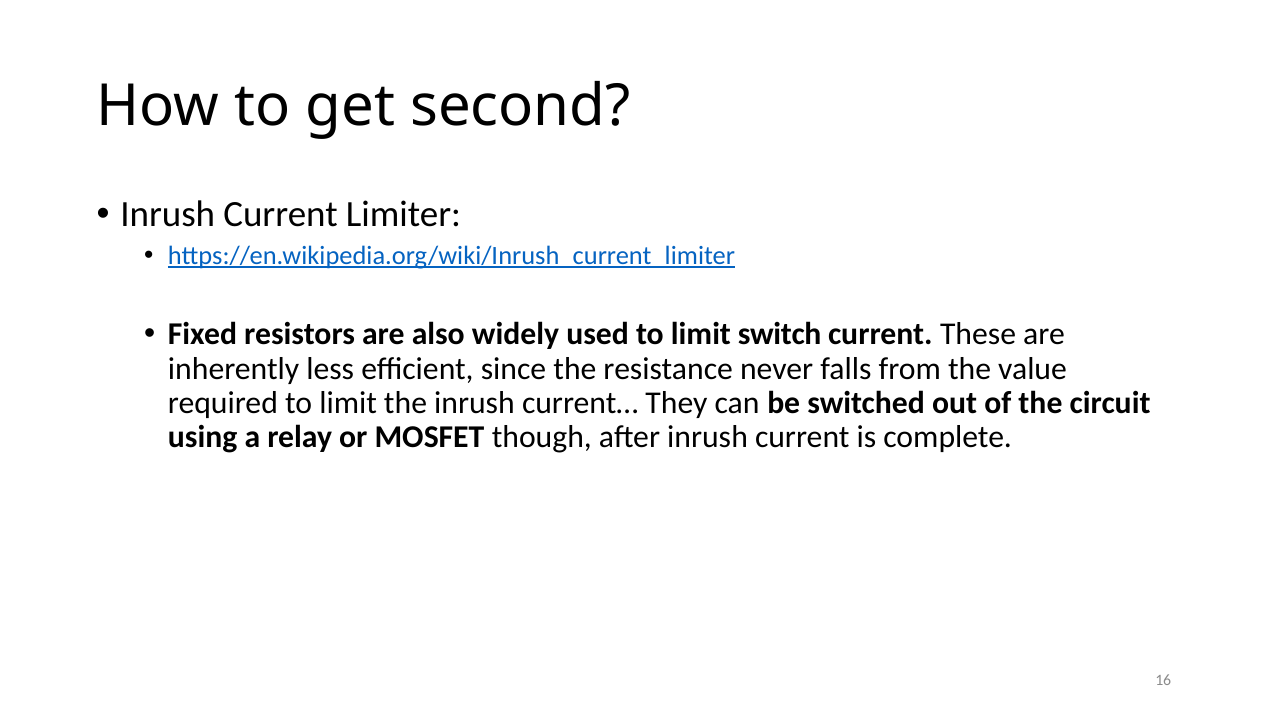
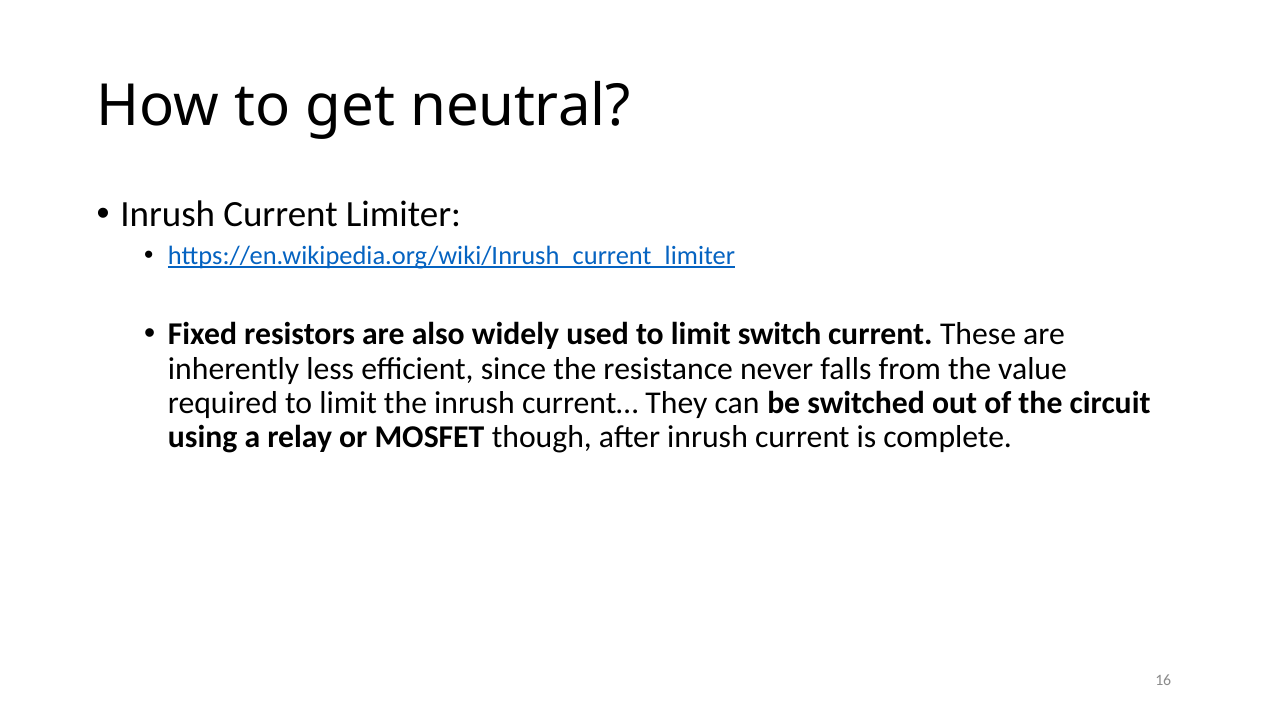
second: second -> neutral (521, 107)
